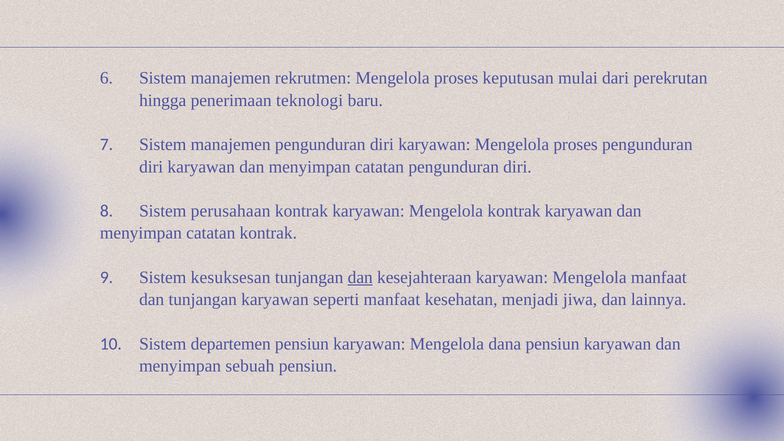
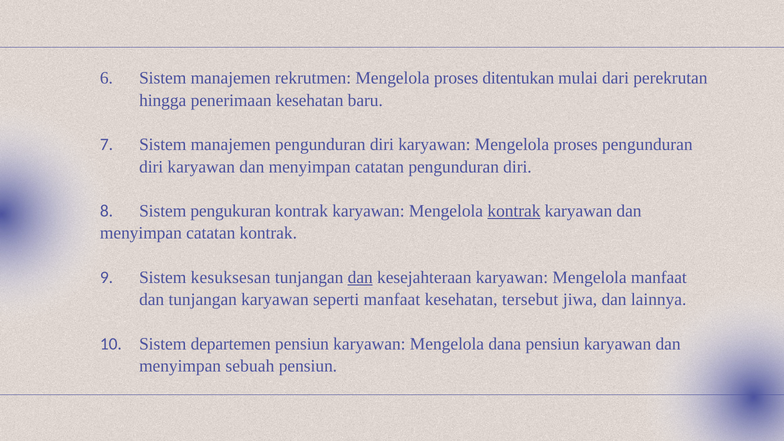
keputusan: keputusan -> ditentukan (518, 78)
penerimaan teknologi: teknologi -> kesehatan (310, 100)
perusahaan: perusahaan -> pengukuran (231, 211)
kontrak underline: none -> present (514, 211)
menjadi: menjadi -> tersebut (530, 300)
